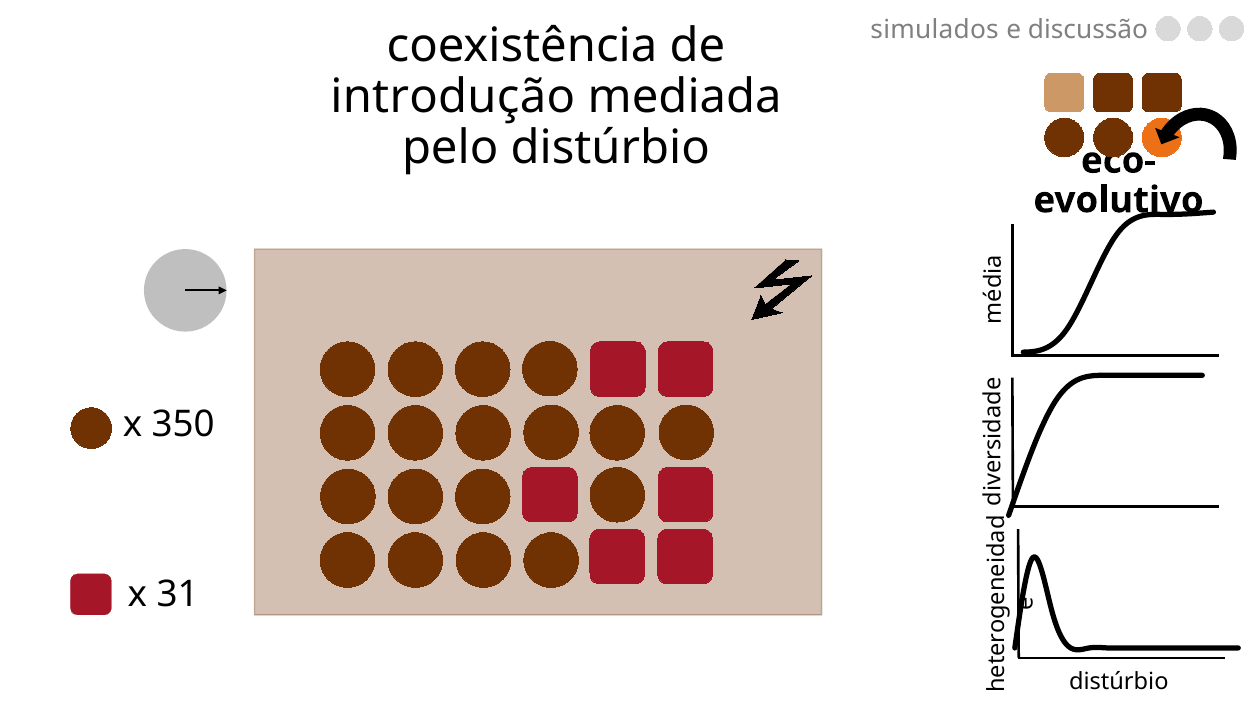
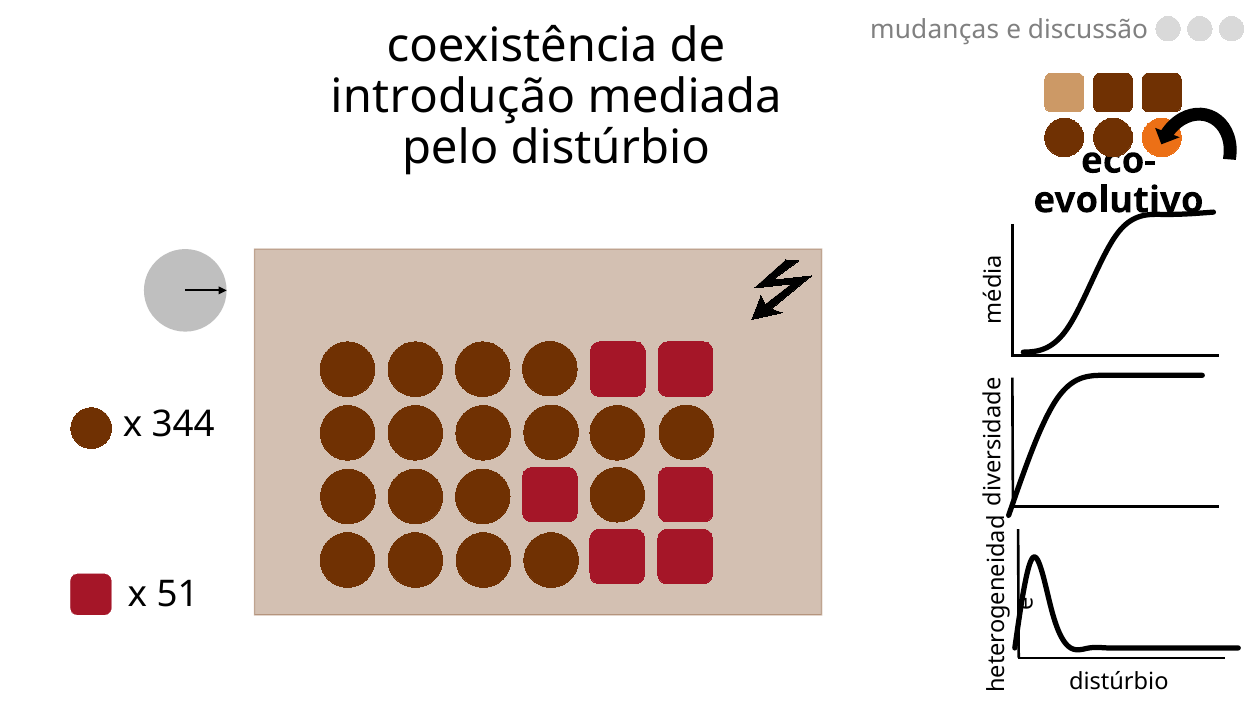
simulados: simulados -> mudanças (935, 29)
350: 350 -> 344 (183, 425)
31: 31 -> 51 (178, 594)
